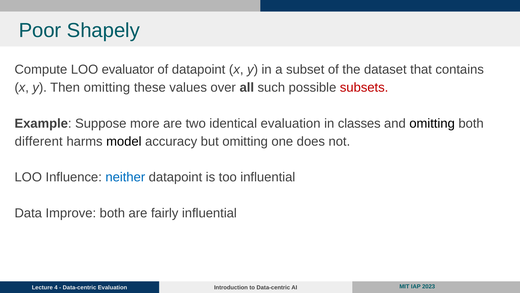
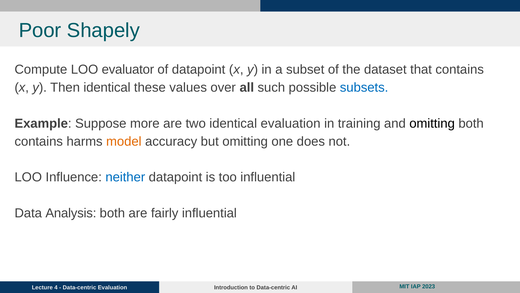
Then omitting: omitting -> identical (107, 87)
subsets colour: red -> blue (364, 87)
classes: classes -> training (359, 123)
different: different -> contains (39, 141)
model colour: black -> orange (124, 141)
Improve: Improve -> Analysis (71, 213)
